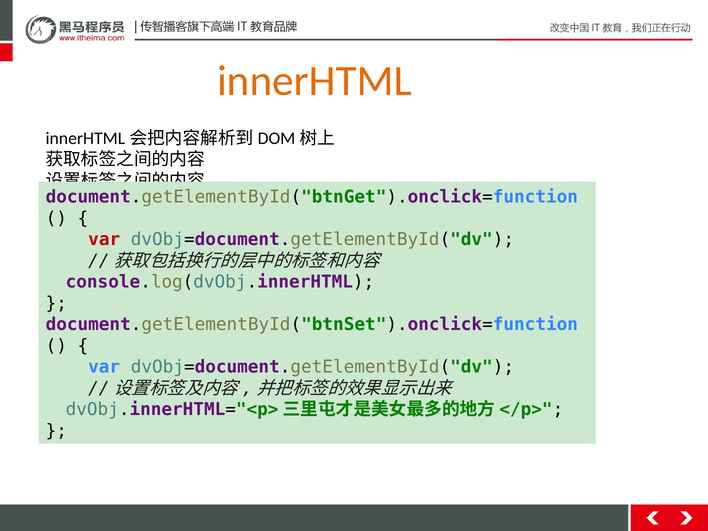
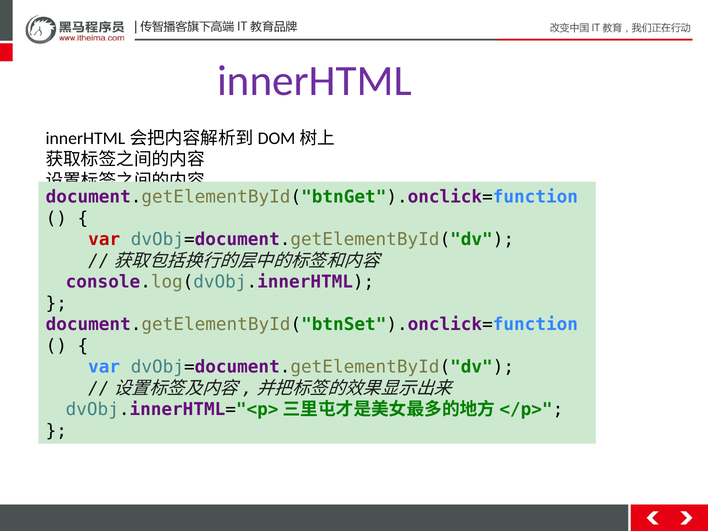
innerHTML colour: orange -> purple (315, 81)
